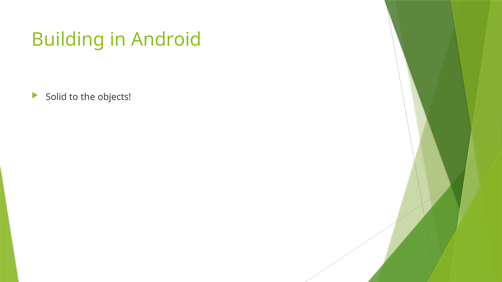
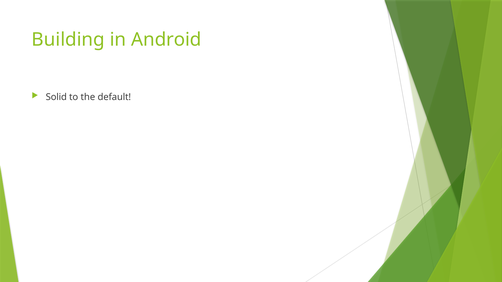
objects: objects -> default (114, 97)
